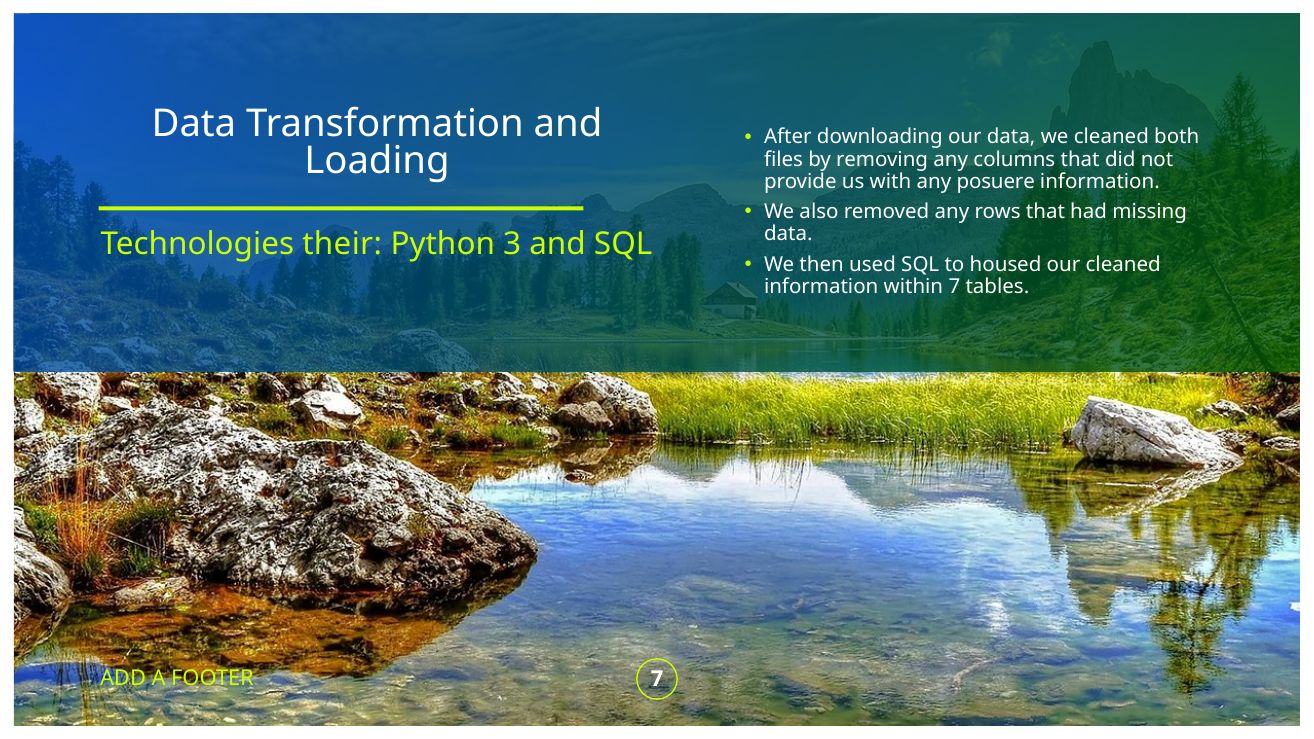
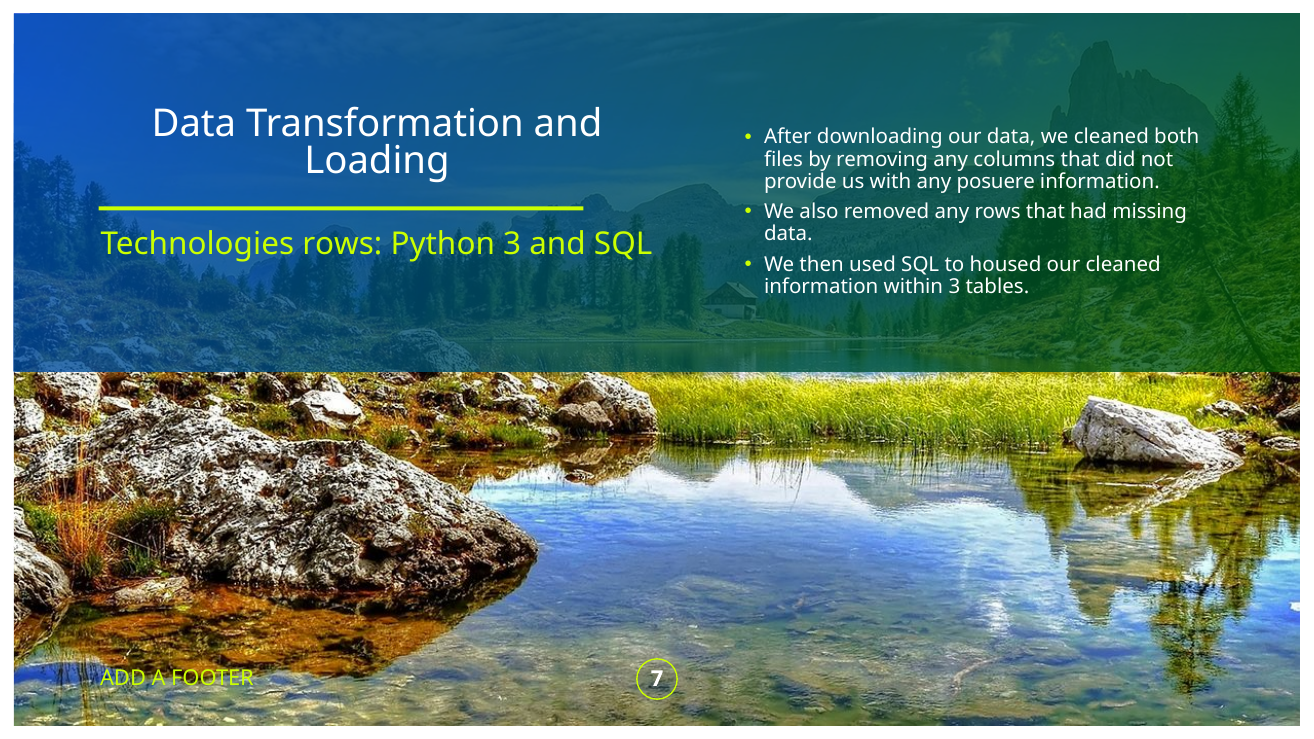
Technologies their: their -> rows (342, 244)
within 7: 7 -> 3 (954, 287)
